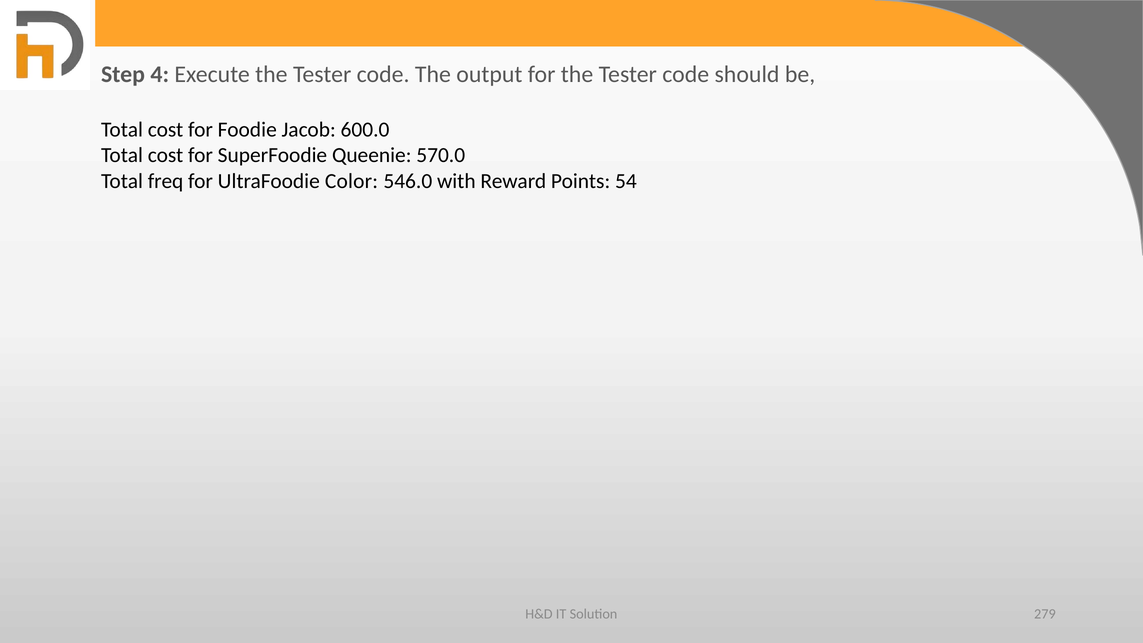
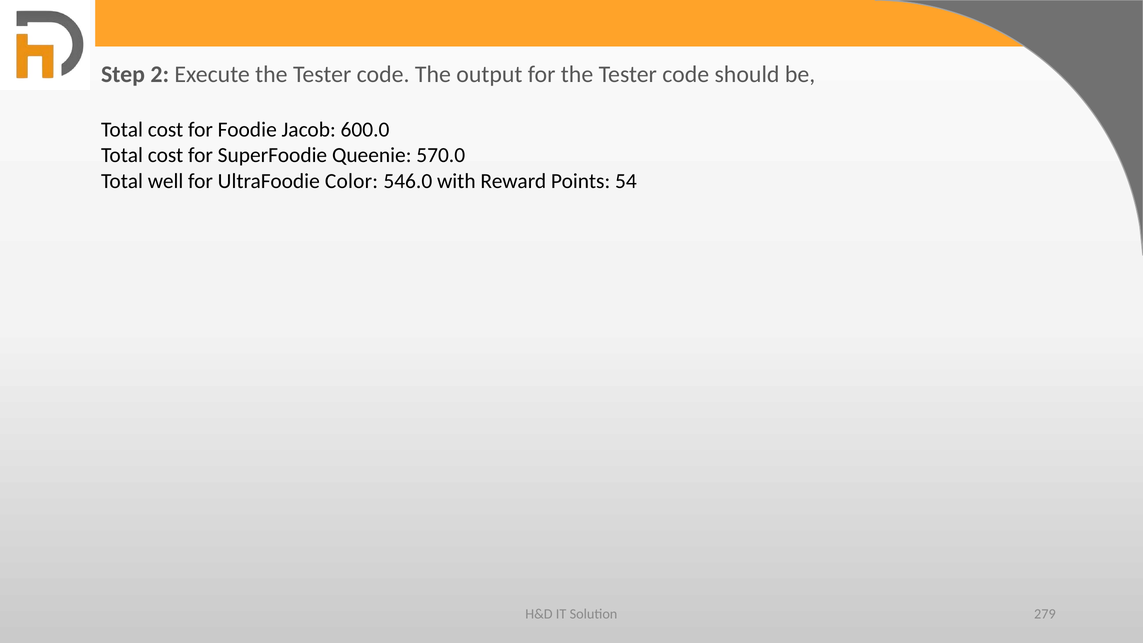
4: 4 -> 2 (160, 74)
freq: freq -> well (166, 181)
